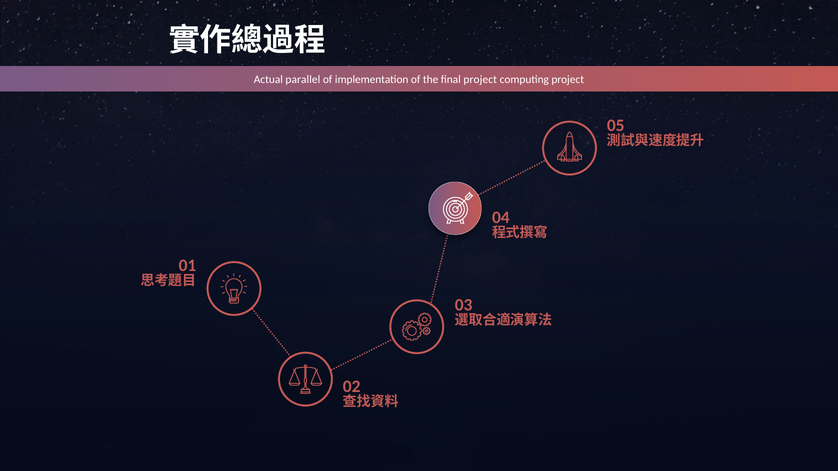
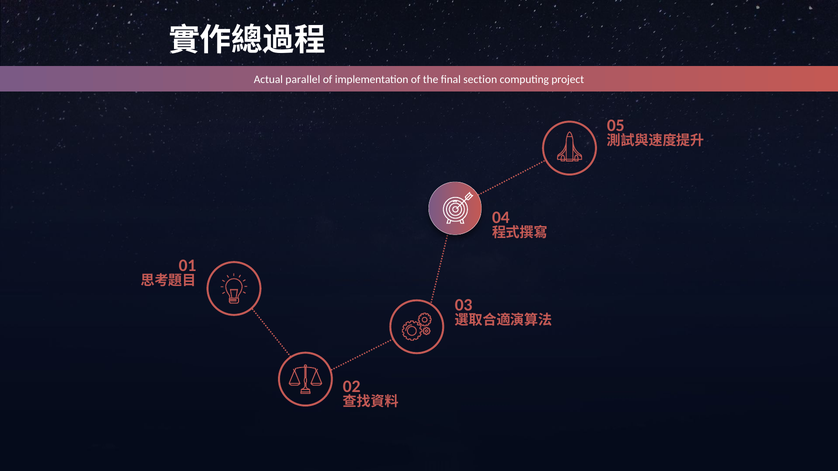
final project: project -> section (480, 80)
